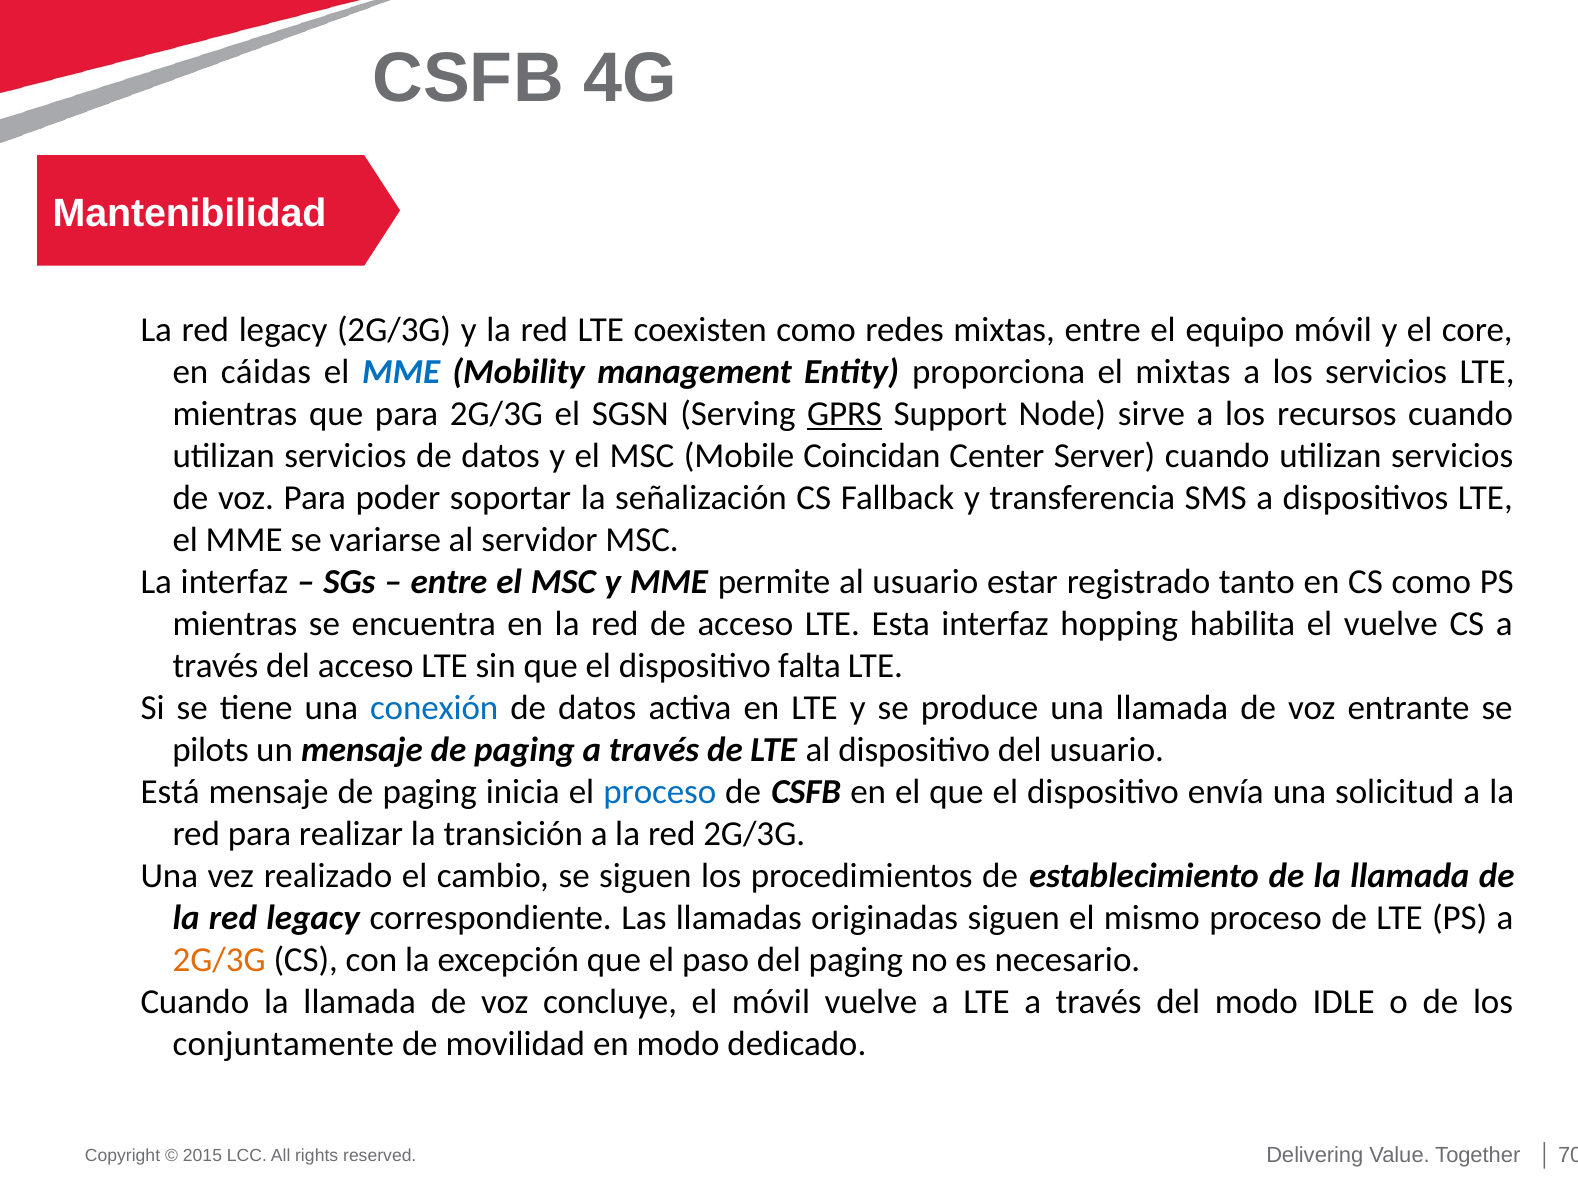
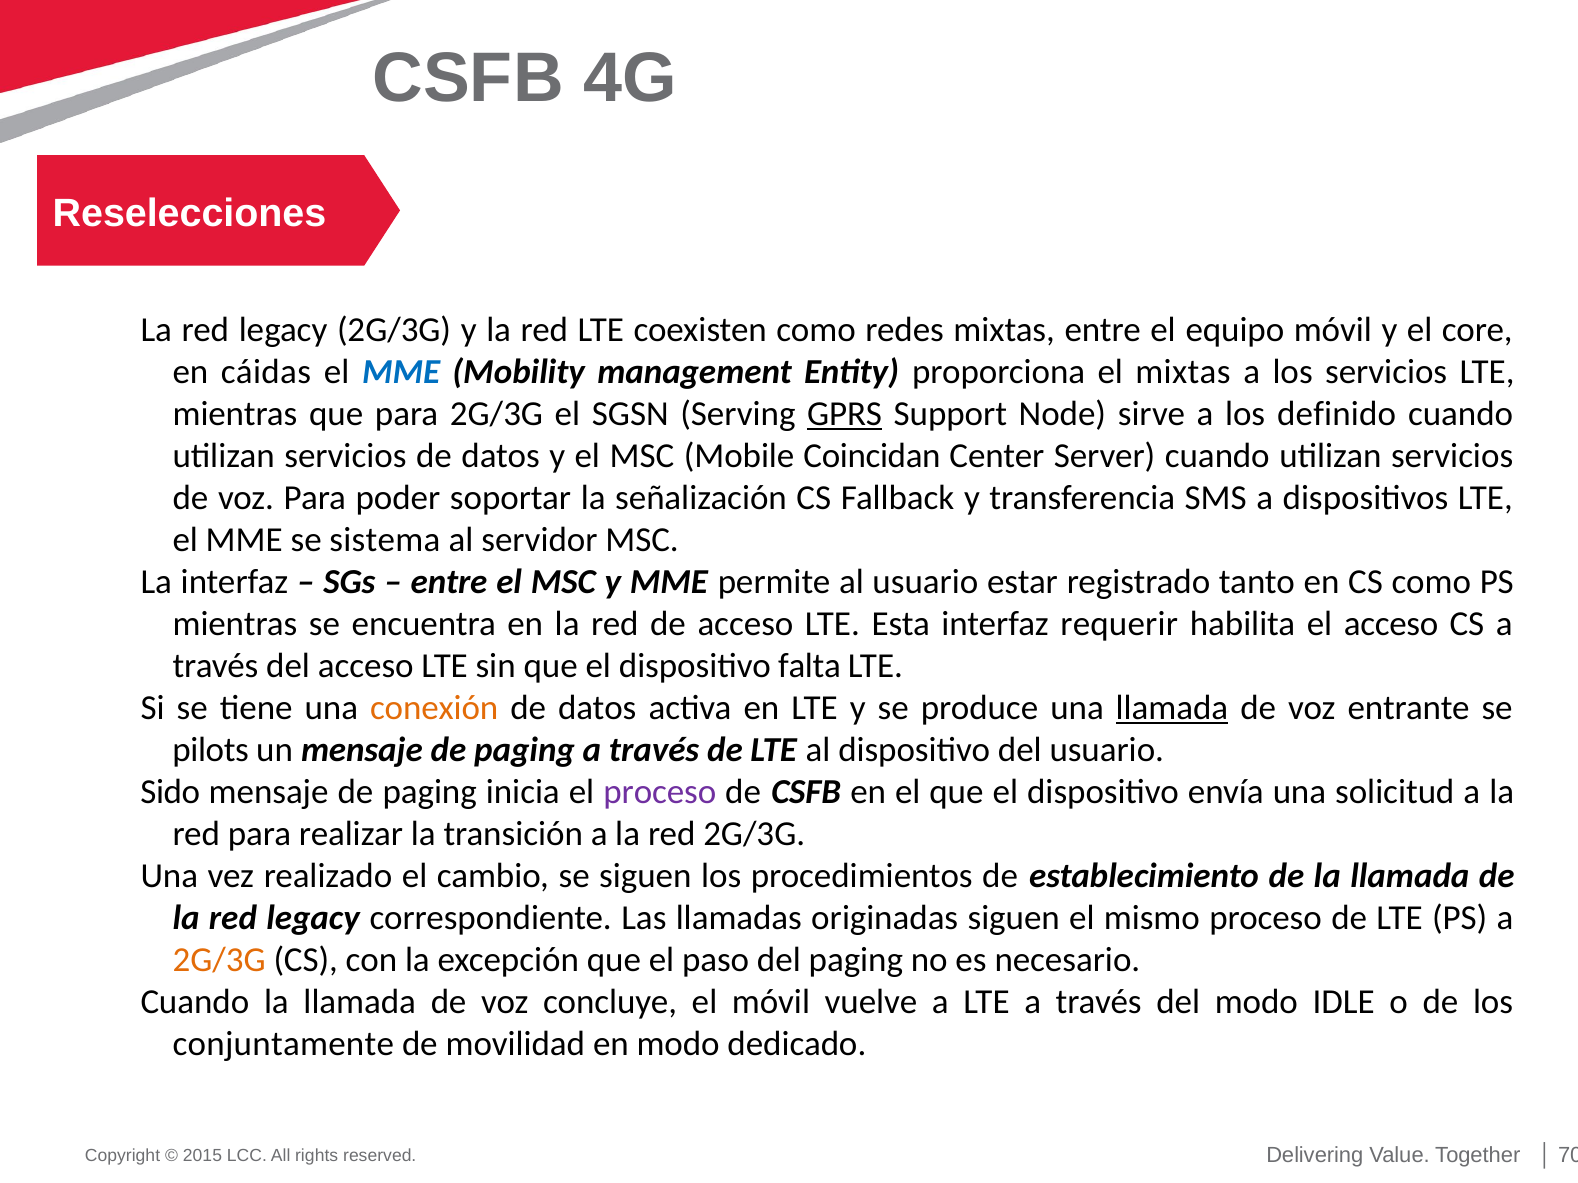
Mantenibilidad: Mantenibilidad -> Reselecciones (189, 213)
recursos: recursos -> definido (1337, 414)
variarse: variarse -> sistema (385, 540)
hopping: hopping -> requerir (1119, 624)
el vuelve: vuelve -> acceso (1391, 624)
conexión colour: blue -> orange (434, 708)
llamada underline: none -> present (1172, 708)
Está: Está -> Sido (170, 792)
proceso colour: blue -> purple (660, 792)
